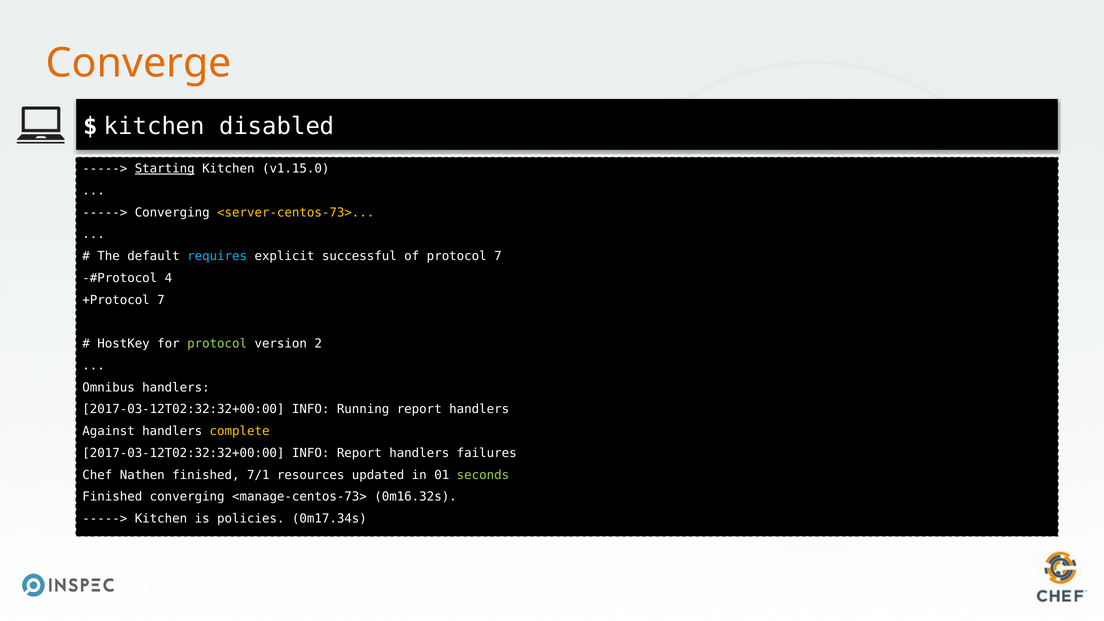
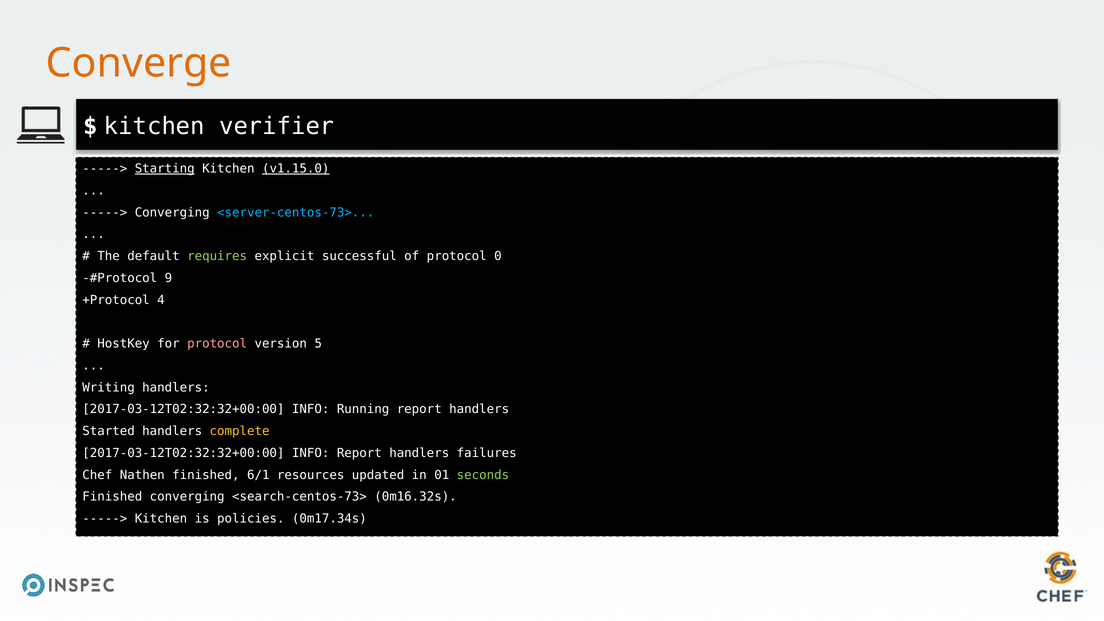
disabled: disabled -> verifier (277, 127)
v1.15.0 underline: none -> present (296, 169)
<server-centos-73> colour: yellow -> light blue (296, 212)
requires colour: light blue -> light green (217, 256)
protocol 7: 7 -> 0 (498, 256)
4: 4 -> 9 (168, 278)
+Protocol 7: 7 -> 4 (161, 300)
protocol colour: light green -> pink (217, 344)
2: 2 -> 5 (318, 344)
Omnibus: Omnibus -> Writing (109, 387)
Against: Against -> Started (109, 431)
7/1: 7/1 -> 6/1 (258, 475)
<manage-centos-73>: <manage-centos-73> -> <search-centos-73> (299, 497)
